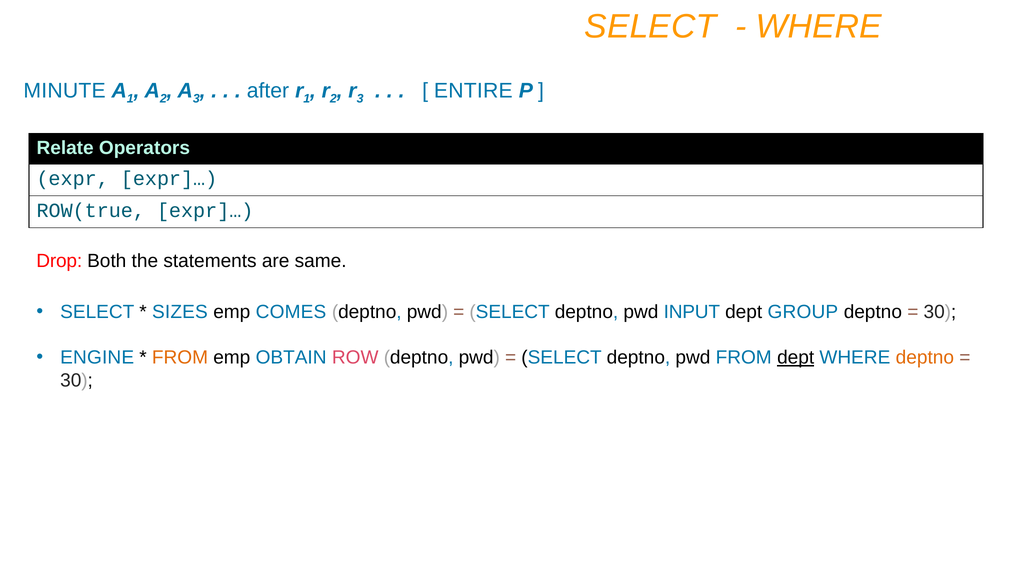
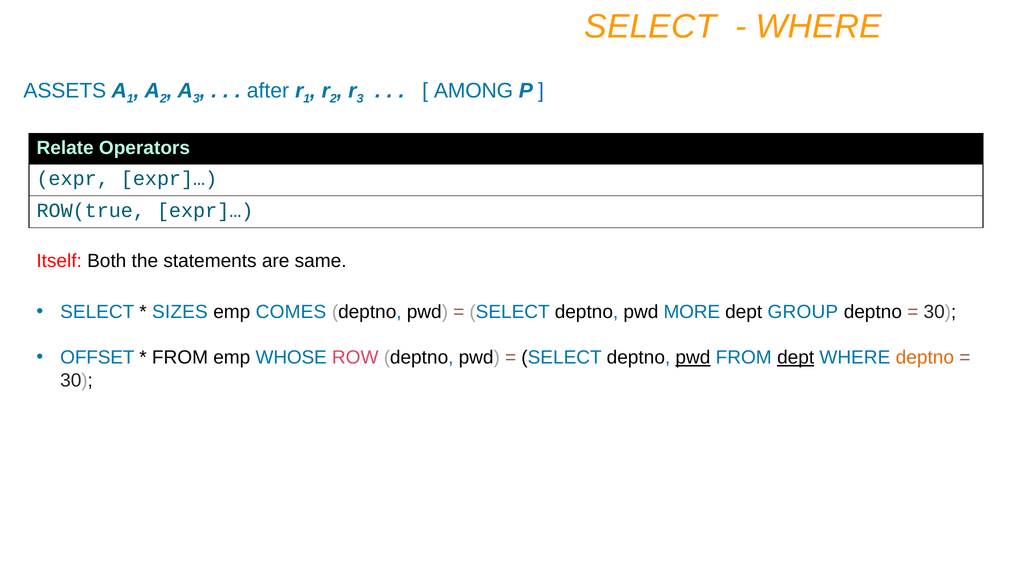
MINUTE: MINUTE -> ASSETS (65, 91)
ENTIRE: ENTIRE -> AMONG (474, 91)
Drop: Drop -> Itself (59, 261)
INPUT: INPUT -> MORE (692, 312)
ENGINE: ENGINE -> OFFSET (97, 358)
FROM colour: orange -> black (180, 358)
OBTAIN: OBTAIN -> WHOSE (291, 358)
pwd underline: none -> present (693, 358)
